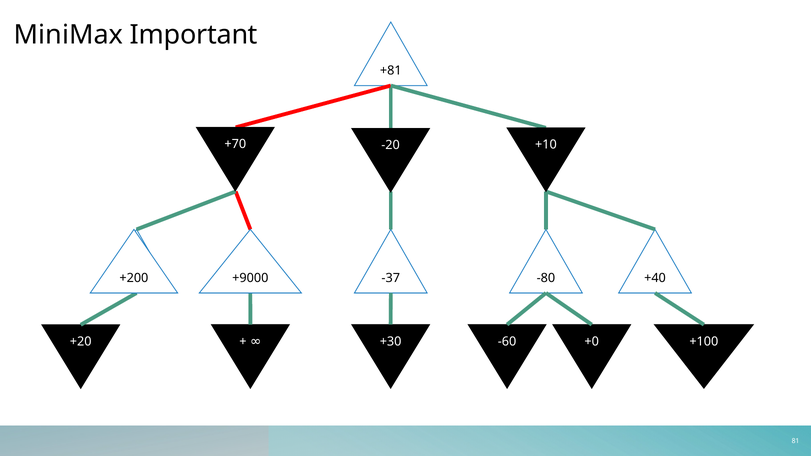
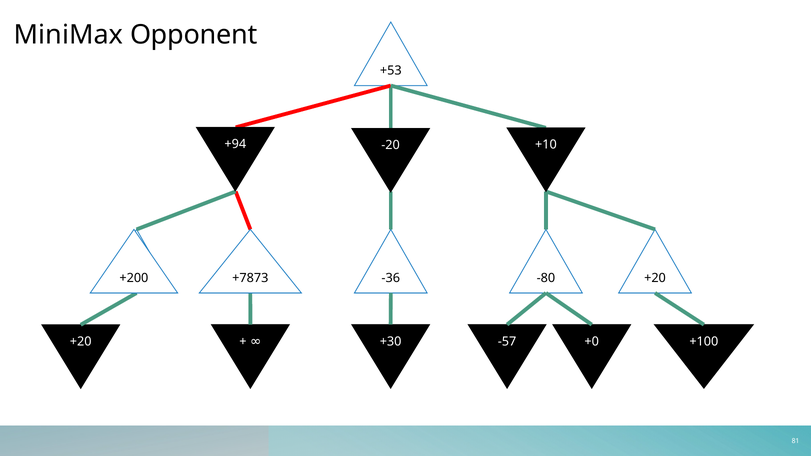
Important: Important -> Opponent (194, 35)
+81: +81 -> +53 (391, 71)
+70: +70 -> +94 (235, 144)
+9000: +9000 -> +7873 (250, 278)
-37: -37 -> -36 (391, 278)
+40: +40 -> +20 (655, 278)
-60: -60 -> -57 (507, 342)
